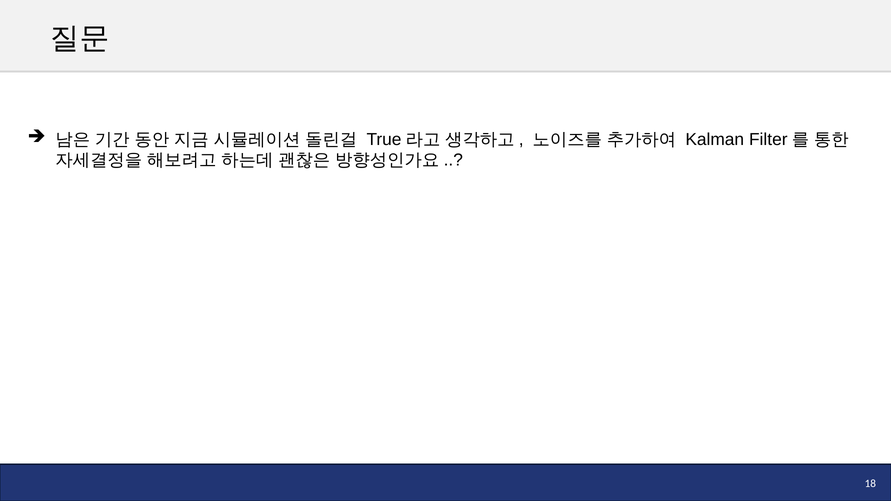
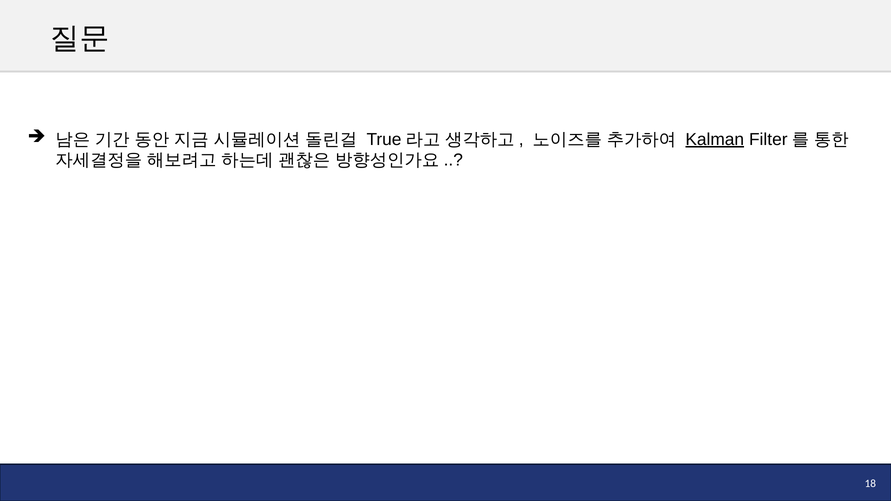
Kalman underline: none -> present (715, 139)
